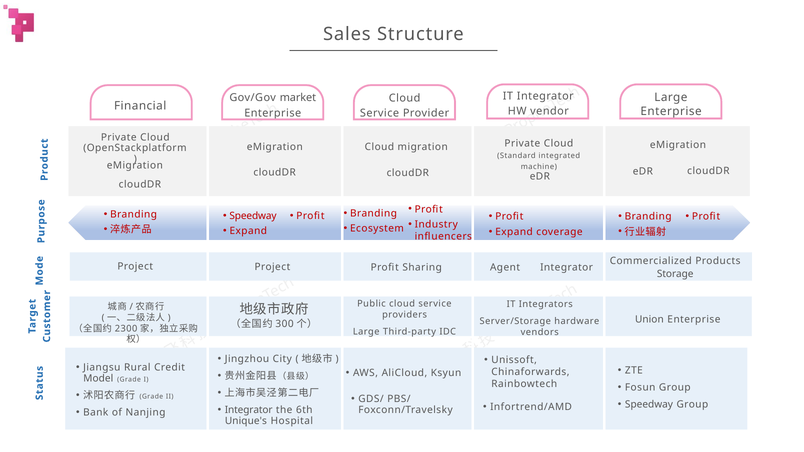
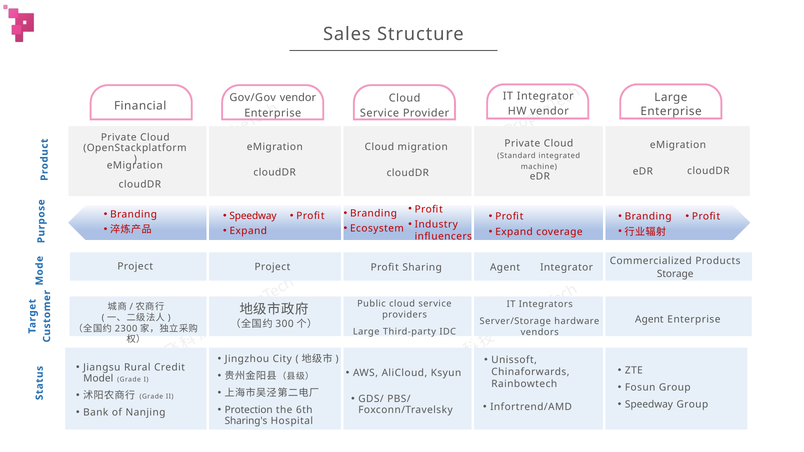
Gov/Gov market: market -> vendor (298, 98)
Union: Union -> Agent (649, 320)
Integrator: Integrator -> Protection (249, 410)
Unique's: Unique's -> Sharing's (246, 421)
